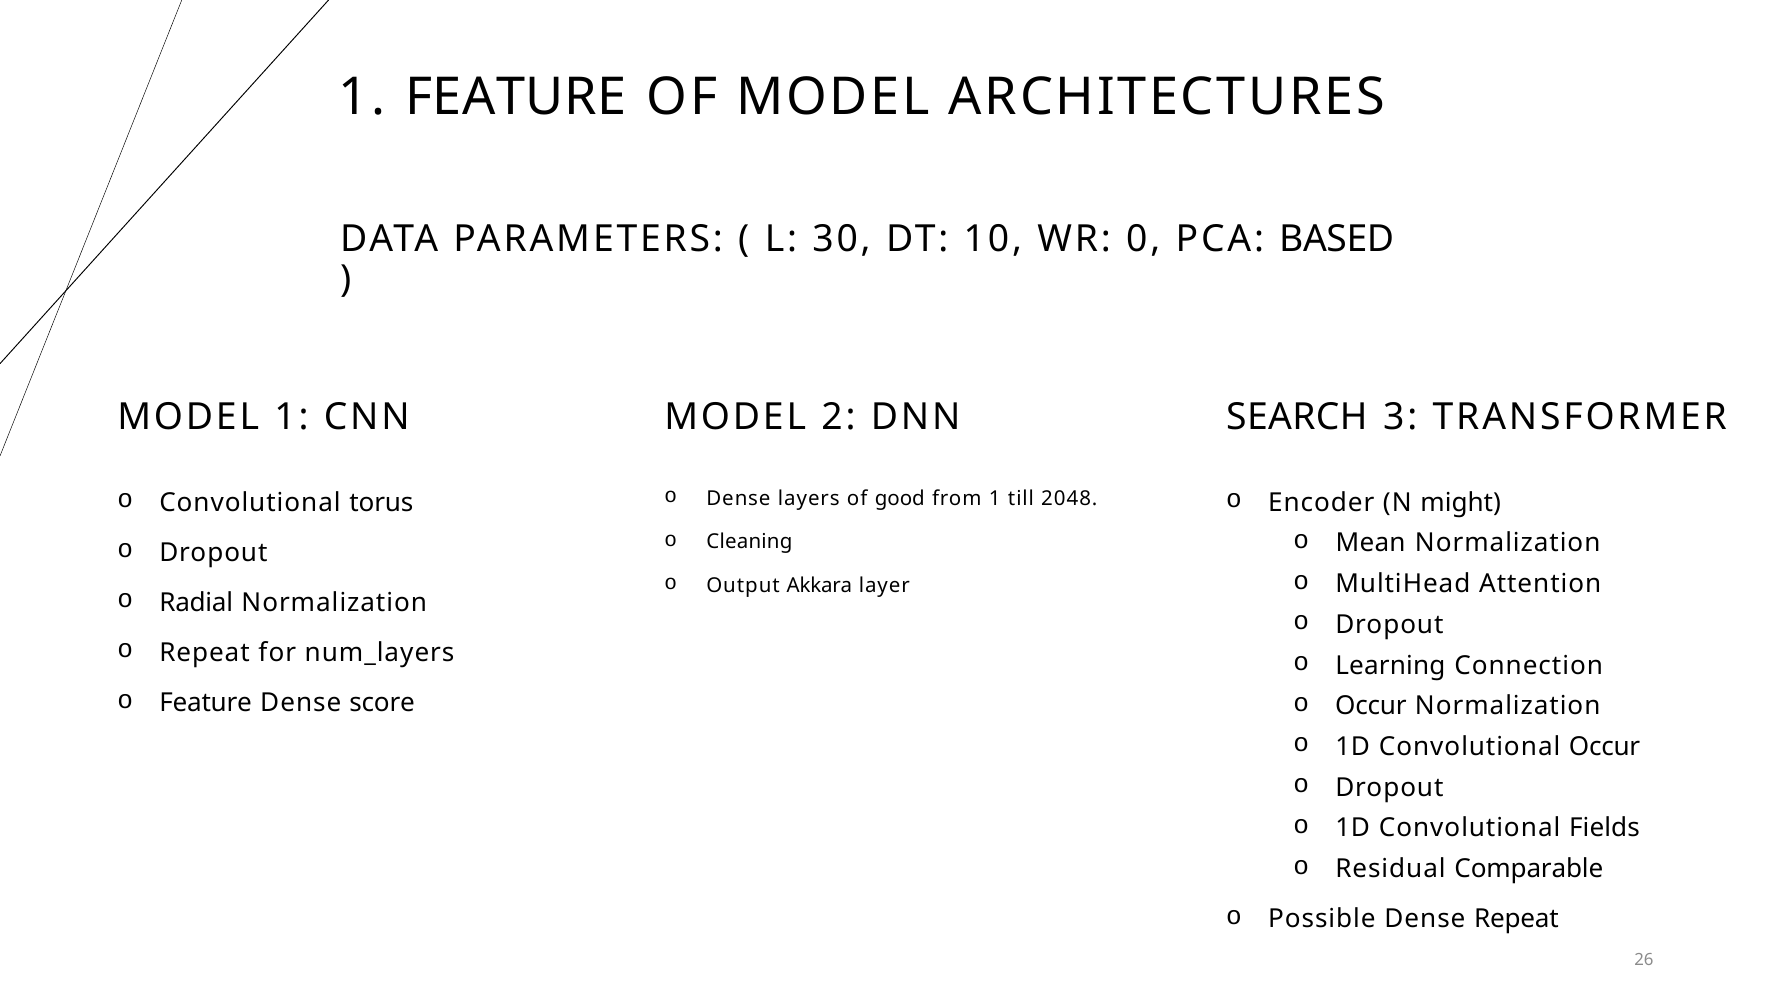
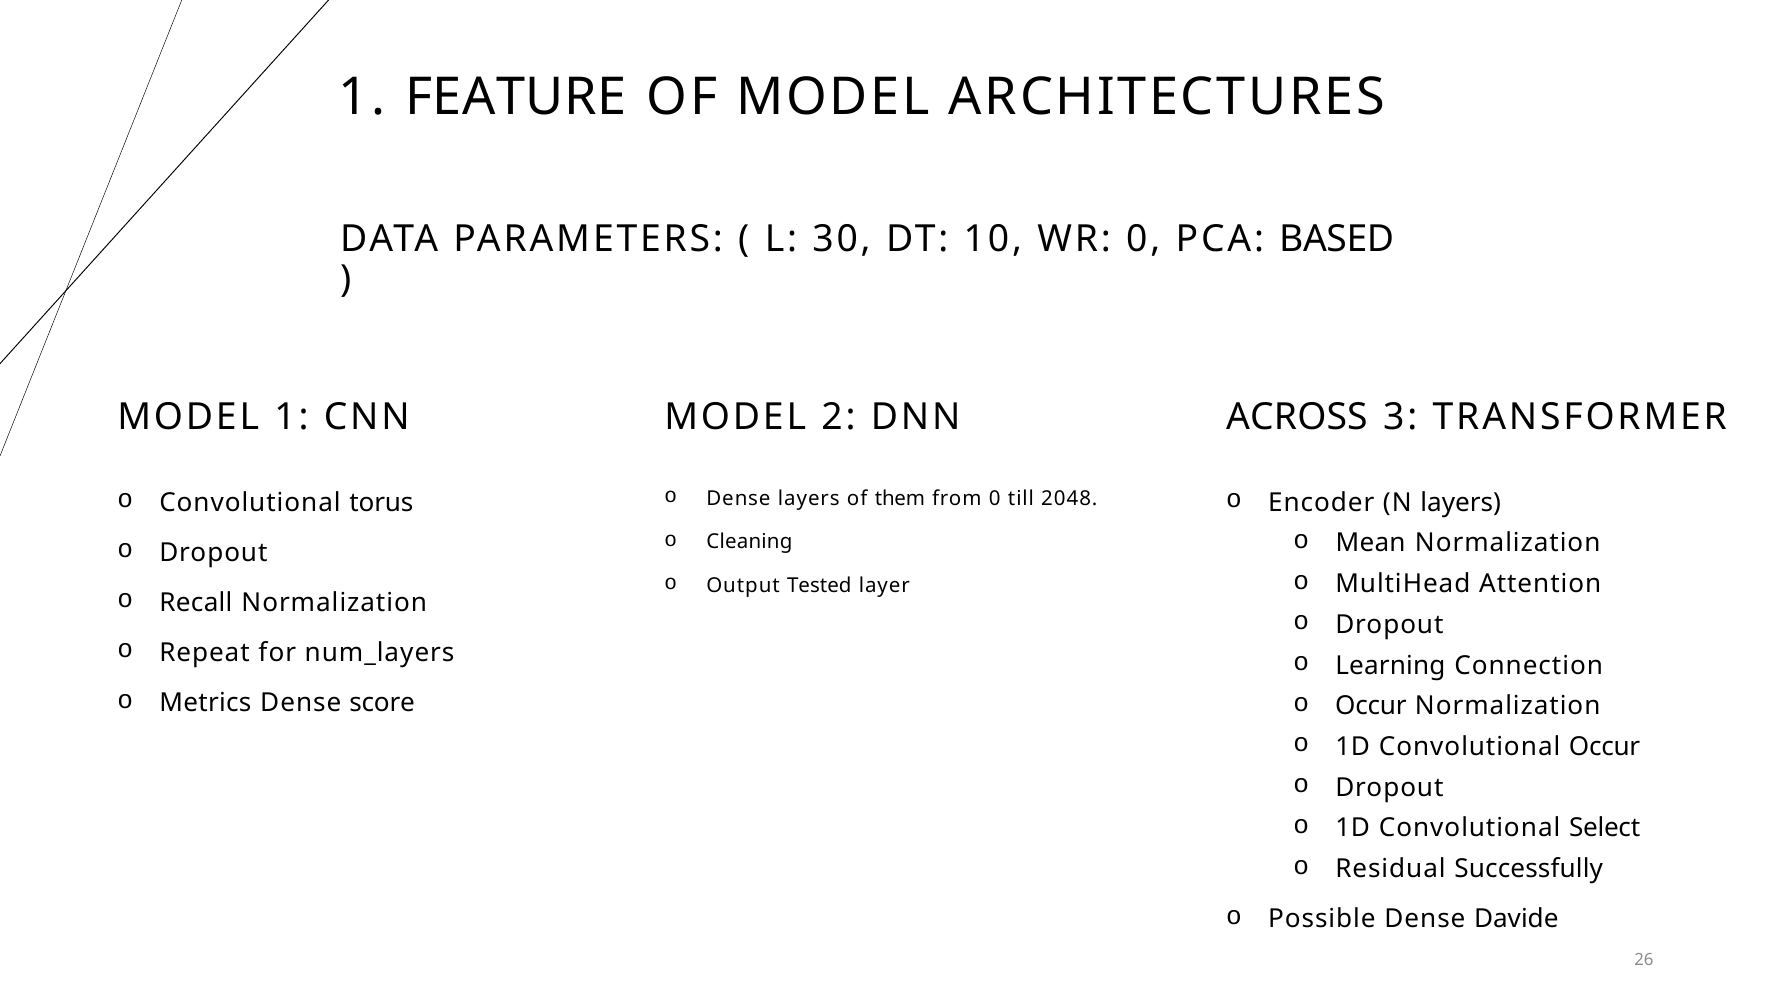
SEARCH: SEARCH -> ACROSS (1297, 417)
good: good -> them (900, 499)
from 1: 1 -> 0 (995, 499)
N might: might -> layers (1461, 503)
Akkara: Akkara -> Tested (819, 585)
Radial: Radial -> Recall (196, 603)
Feature: Feature -> Metrics (205, 703)
Fields: Fields -> Select (1605, 828)
Comparable: Comparable -> Successfully (1529, 869)
Dense Repeat: Repeat -> Davide (1516, 919)
